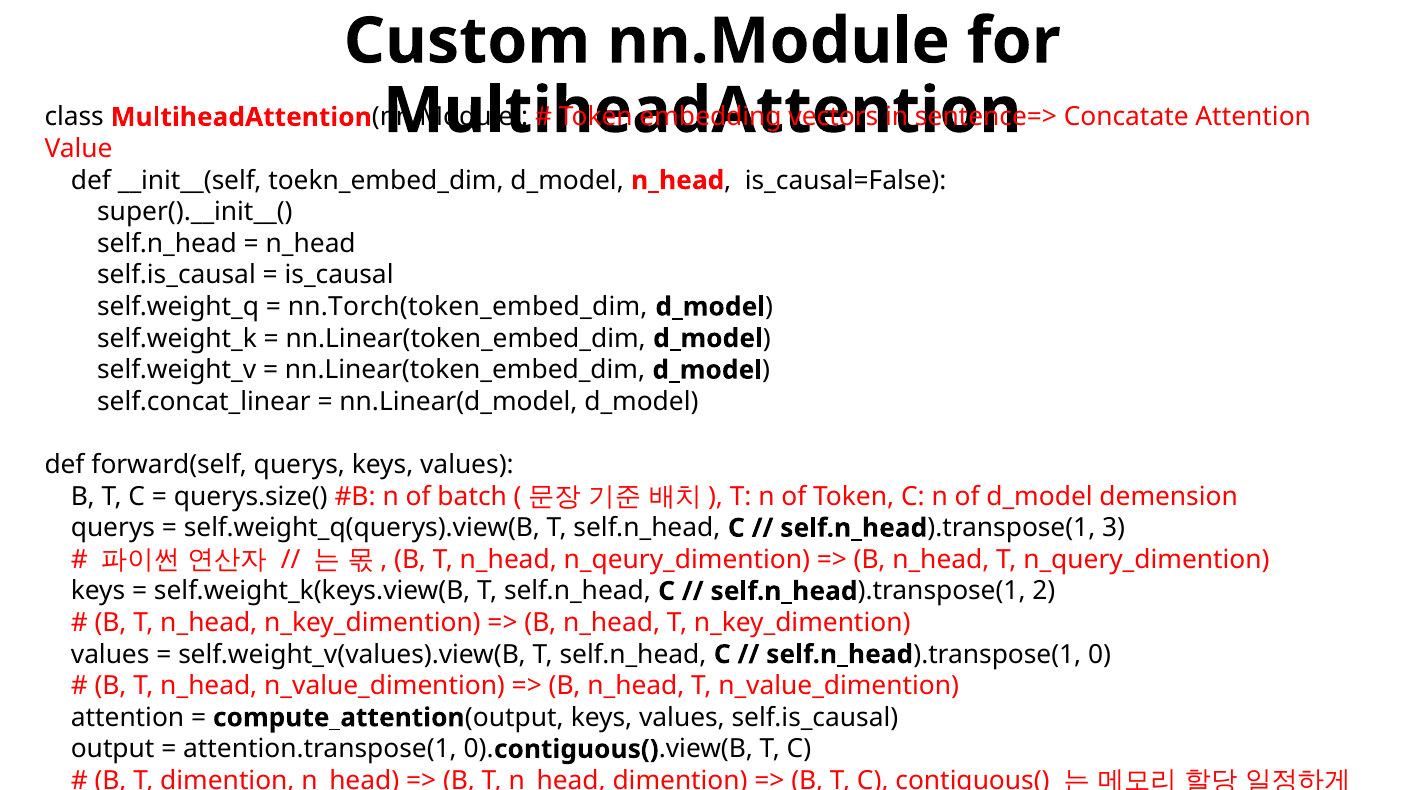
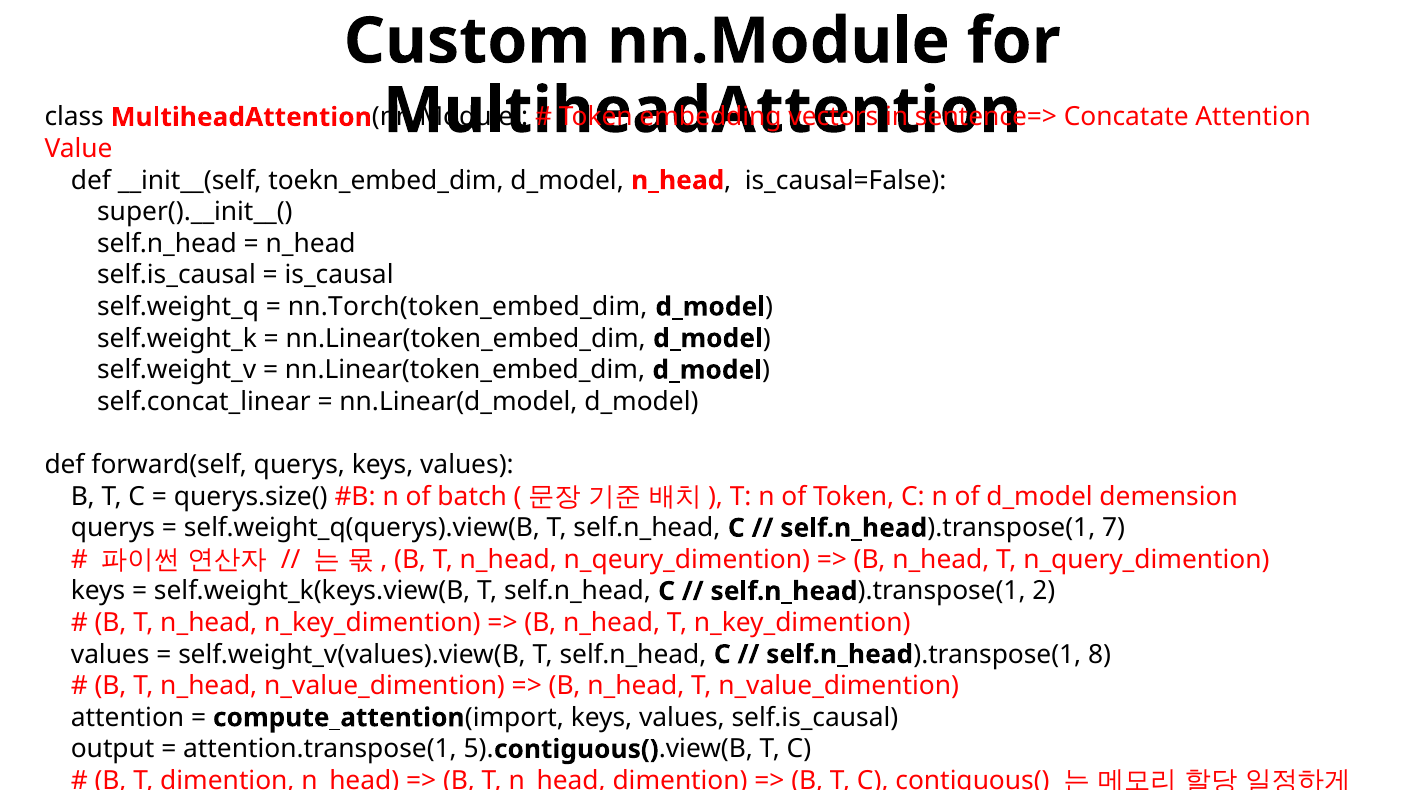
3: 3 -> 7 (1114, 528)
0: 0 -> 8 (1100, 655)
output: output -> import (514, 718)
attention.transpose(1 0: 0 -> 5 (479, 750)
